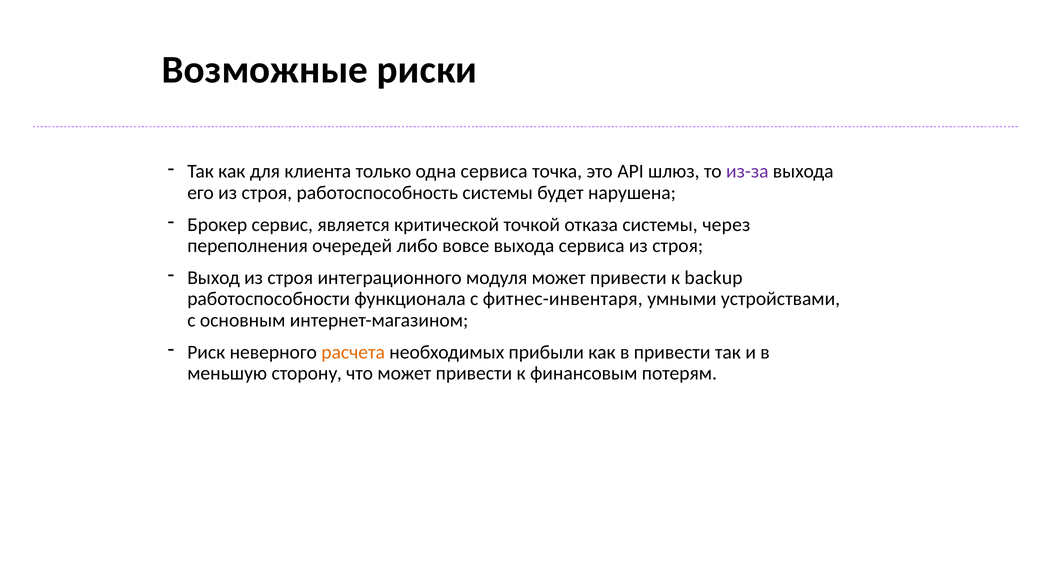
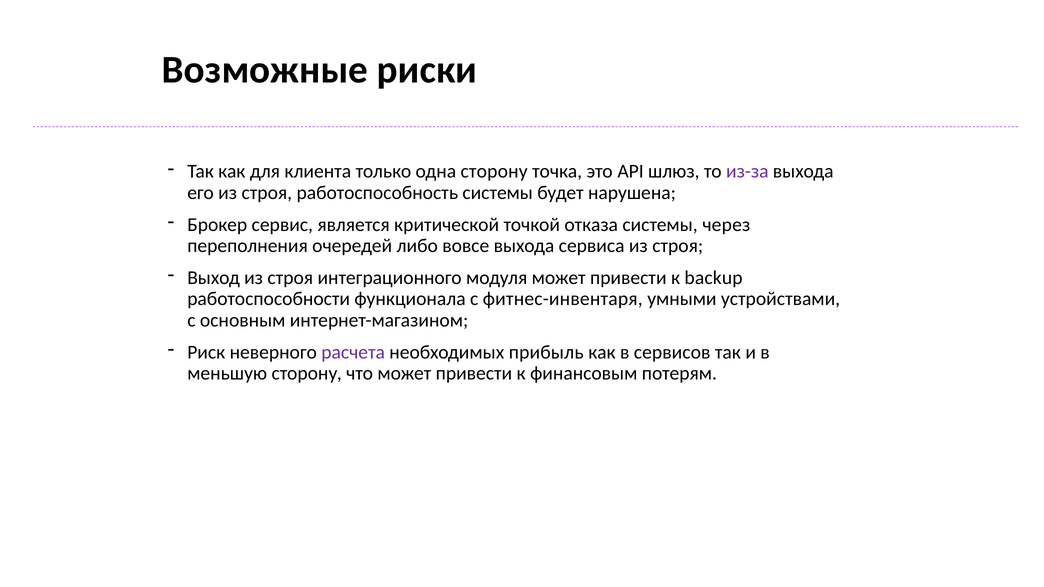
одна сервиса: сервиса -> сторону (494, 172)
расчета colour: orange -> purple (353, 352)
прибыли: прибыли -> прибыль (546, 352)
в привести: привести -> сервисов (672, 352)
